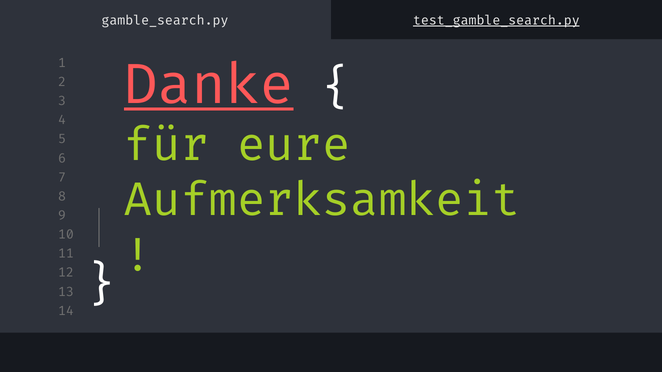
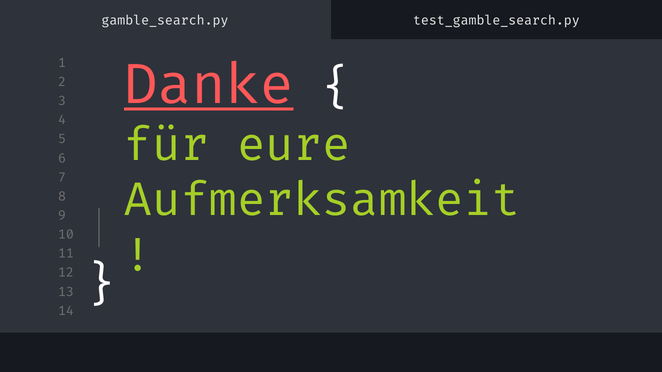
test_gamble_search.py underline: present -> none (496, 20)
